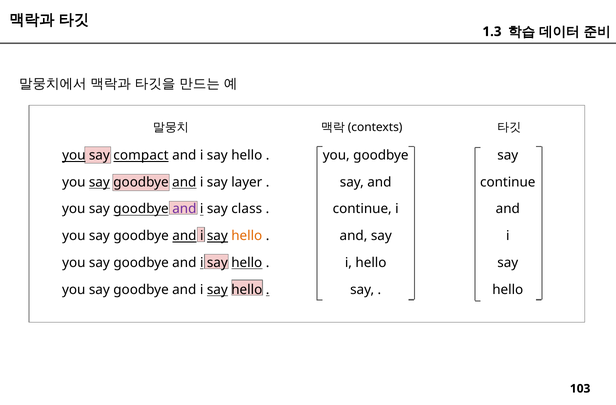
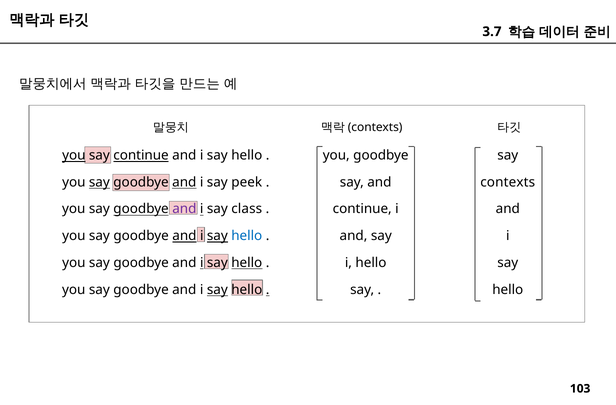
1.3: 1.3 -> 3.7 (492, 32)
say compact: compact -> continue (141, 155)
layer: layer -> peek (247, 182)
continue: continue -> contexts (508, 182)
hello colour: orange -> blue (247, 236)
